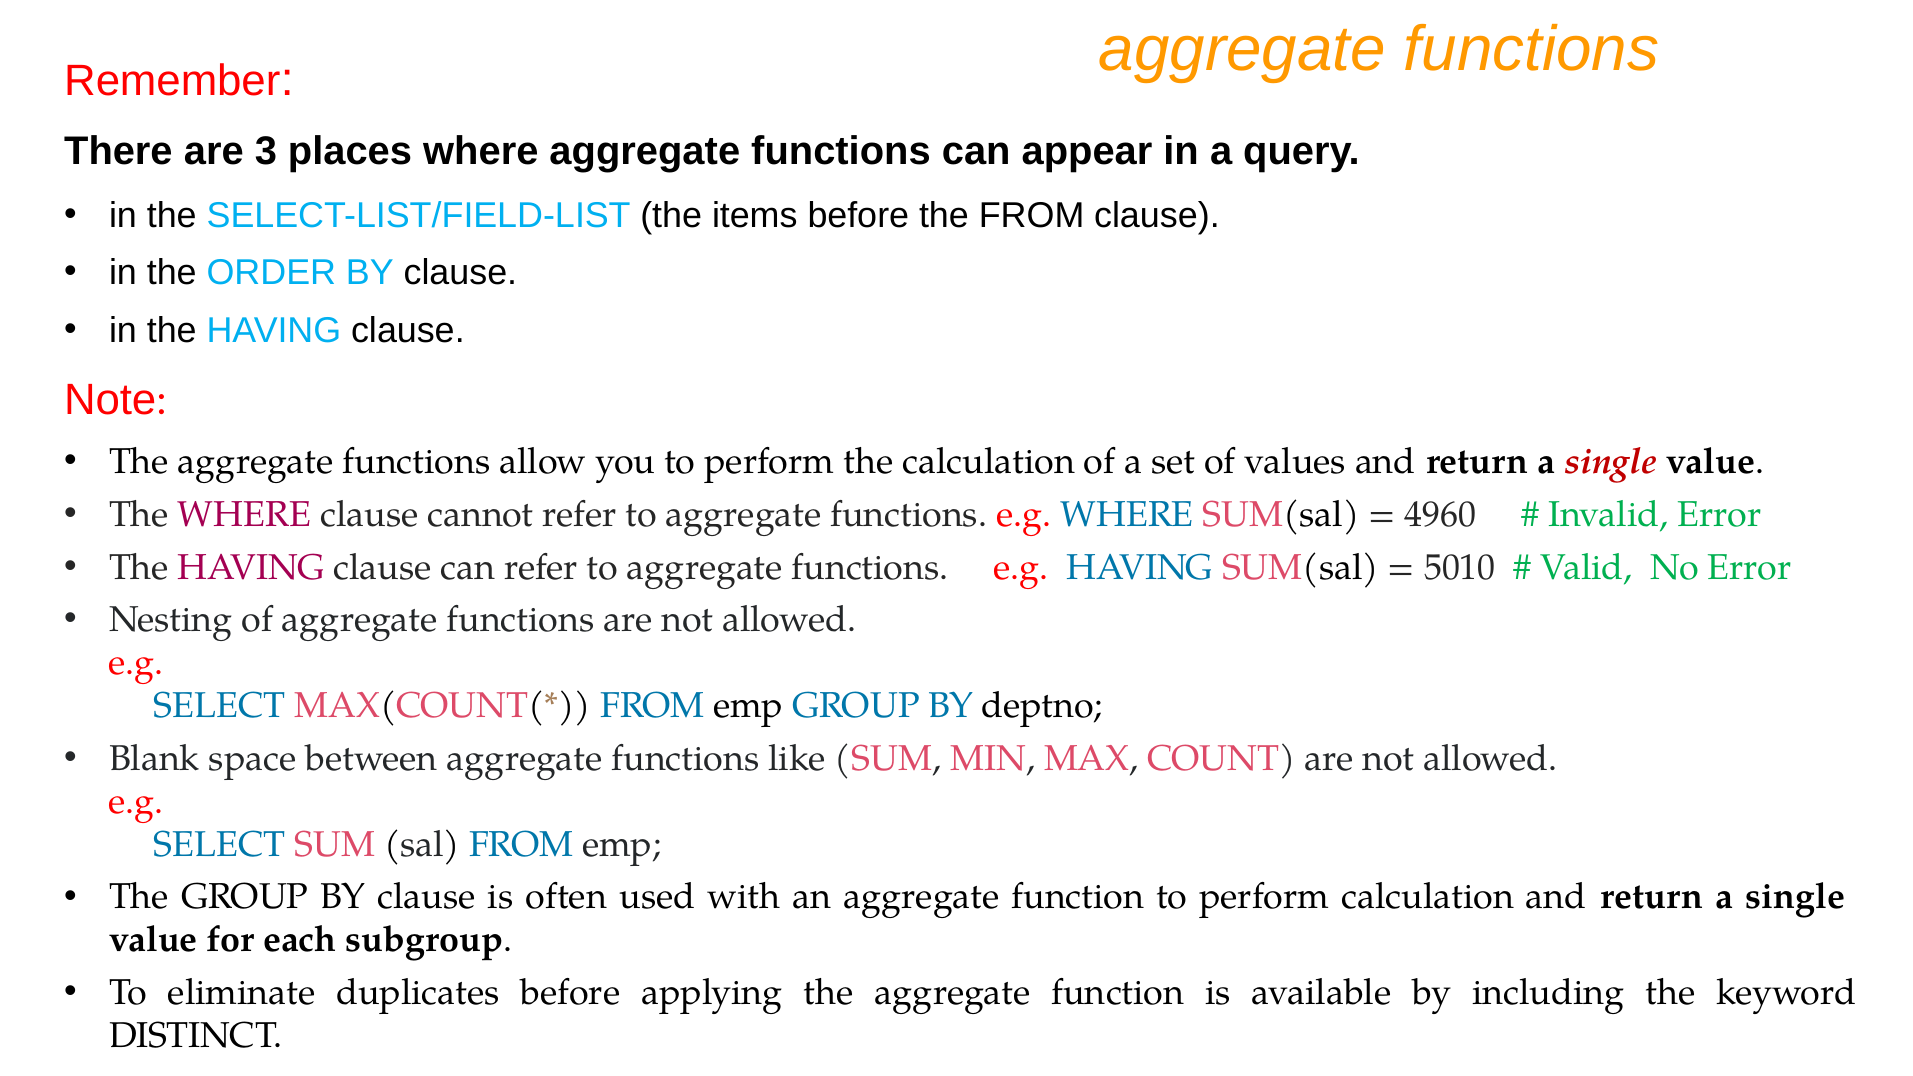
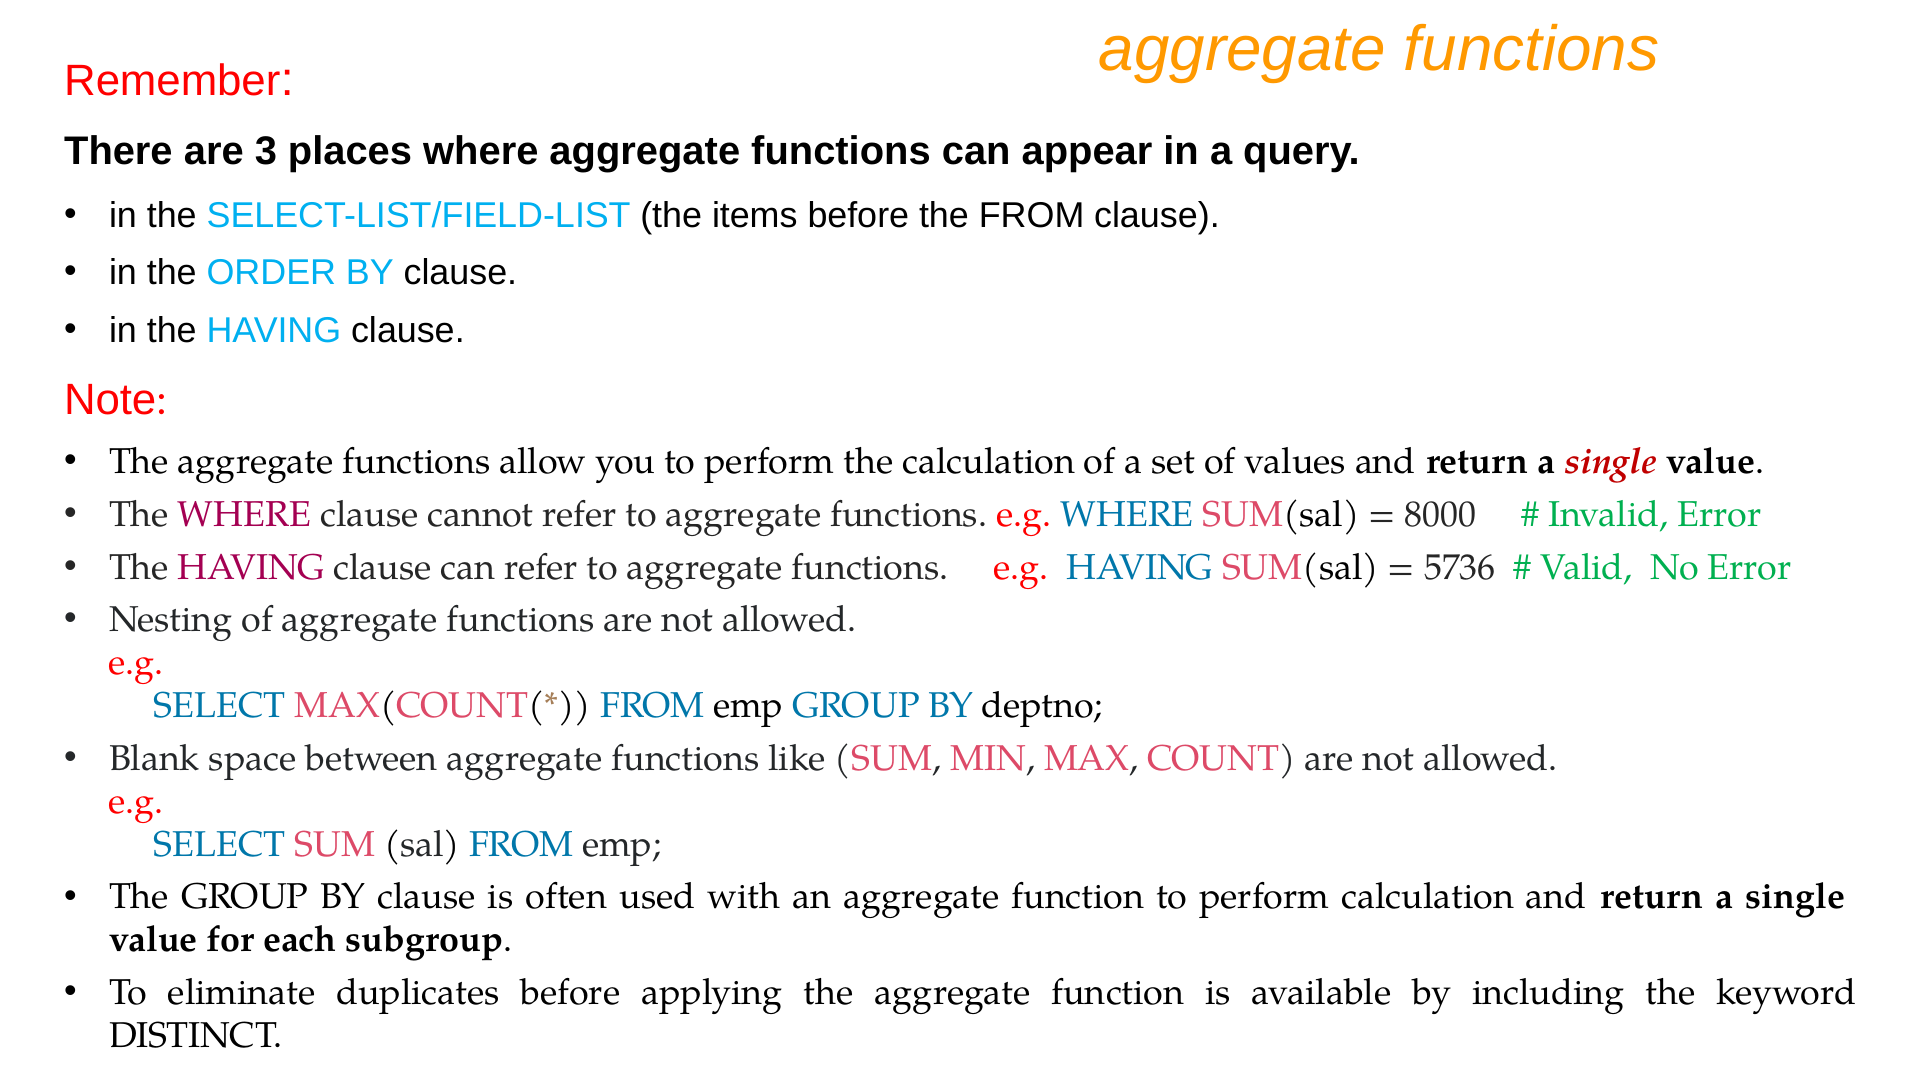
4960: 4960 -> 8000 (1441, 515)
5010: 5010 -> 5736 (1460, 567)
